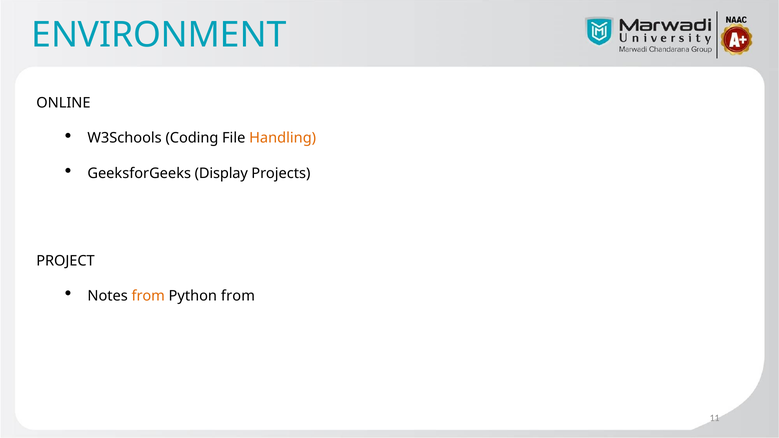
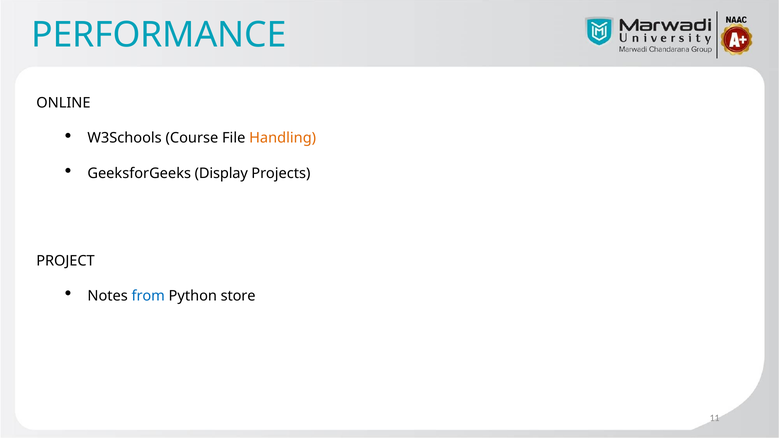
ENVIRONMENT: ENVIRONMENT -> PERFORMANCE (159, 35)
Coding: Coding -> Course (192, 138)
from colour: orange -> blue (148, 296)
Python from: from -> store (238, 296)
